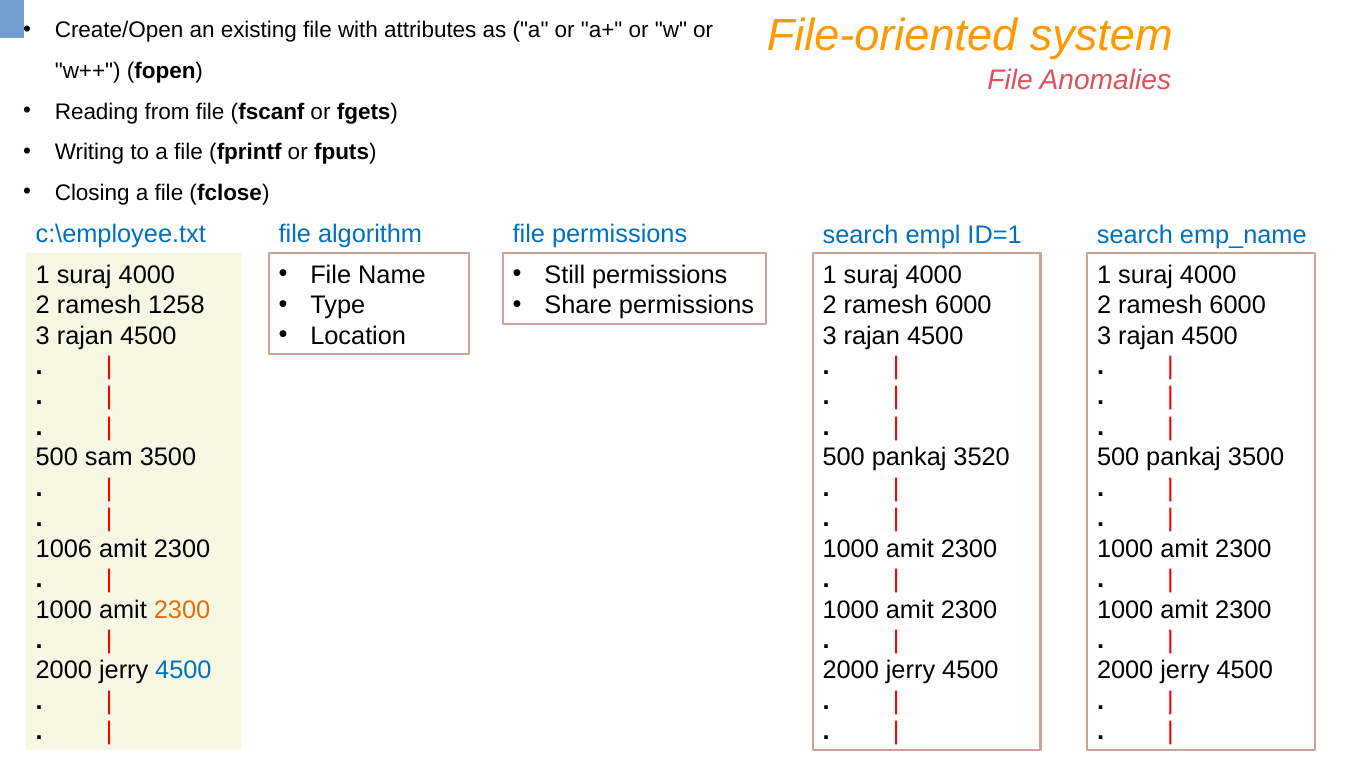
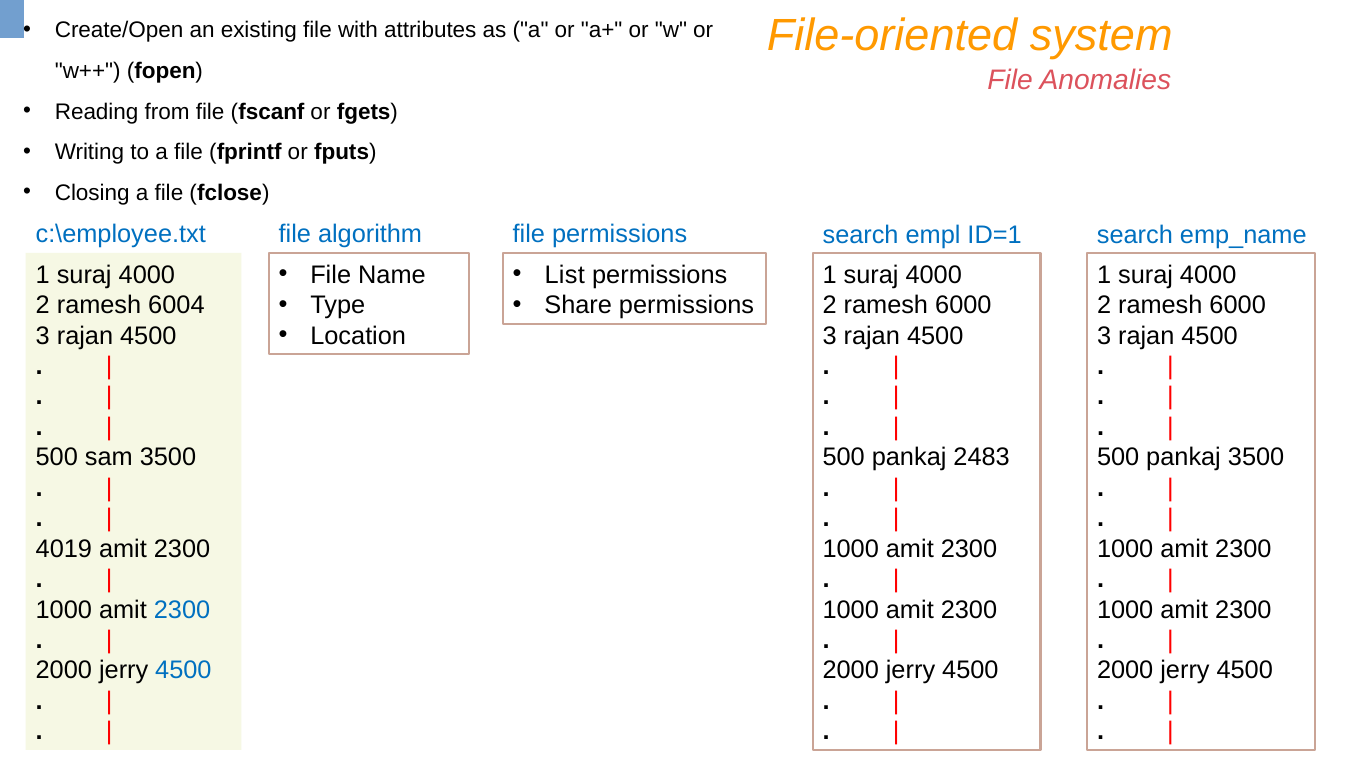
Still: Still -> List (565, 275)
1258: 1258 -> 6004 (176, 305)
3520: 3520 -> 2483 (982, 457)
1006: 1006 -> 4019 (64, 548)
2300 colour: orange -> blue (182, 609)
